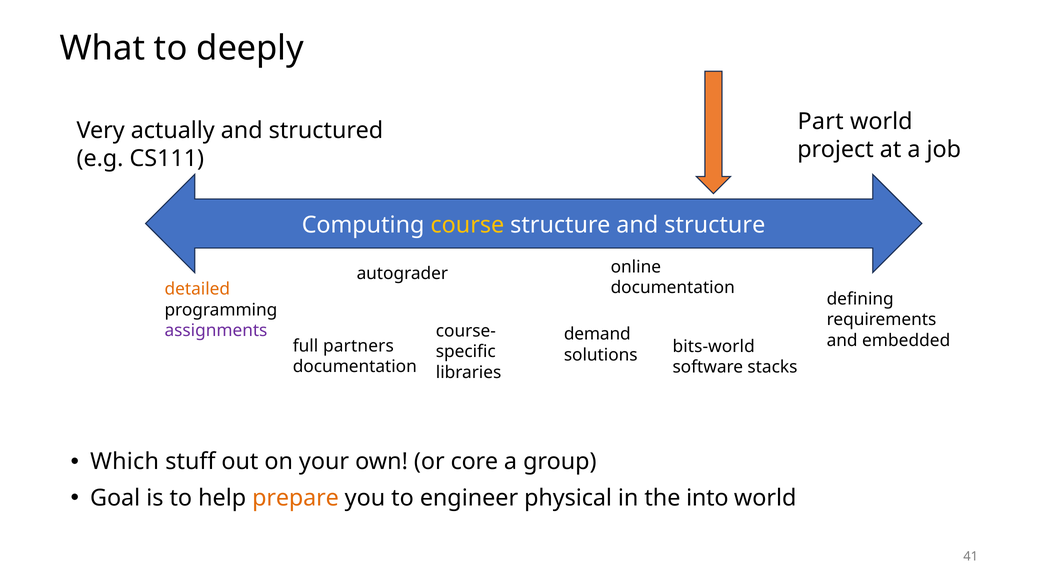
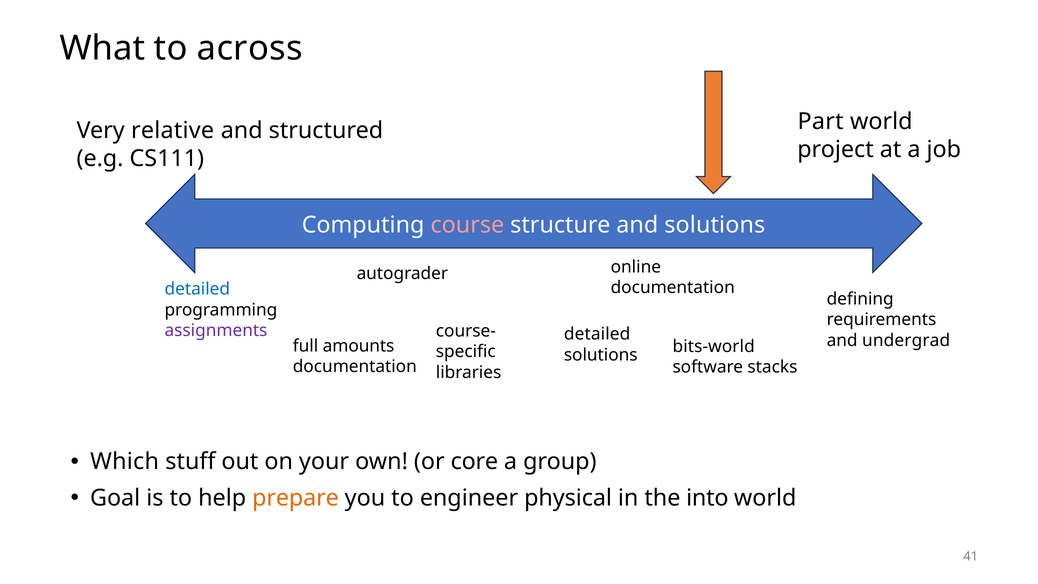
deeply: deeply -> across (250, 48)
actually: actually -> relative (173, 130)
course colour: yellow -> pink (467, 225)
and structure: structure -> solutions (715, 225)
detailed colour: orange -> blue (197, 289)
demand: demand -> detailed (597, 334)
embedded: embedded -> undergrad (906, 340)
partners: partners -> amounts (359, 346)
